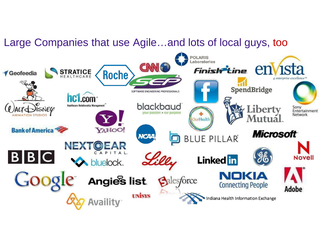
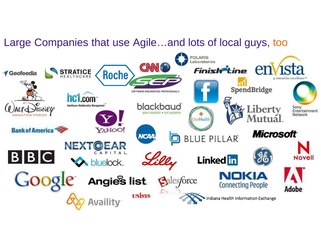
too colour: red -> orange (280, 43)
